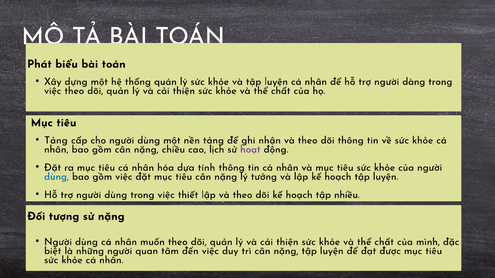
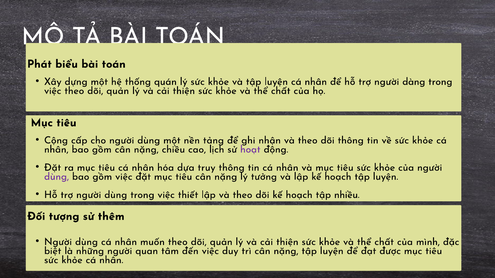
Tảng: Tảng -> Cộng (56, 140)
tính: tính -> truy (206, 168)
dùng colour: blue -> purple (57, 177)
sử nặng: nặng -> thêm (111, 217)
